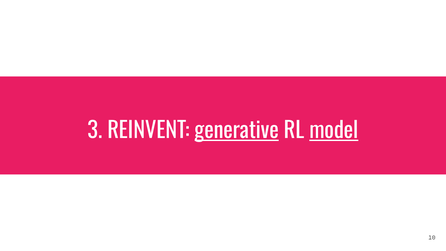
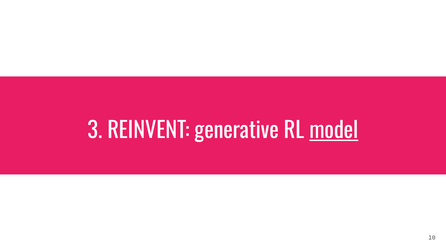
generative underline: present -> none (237, 131)
